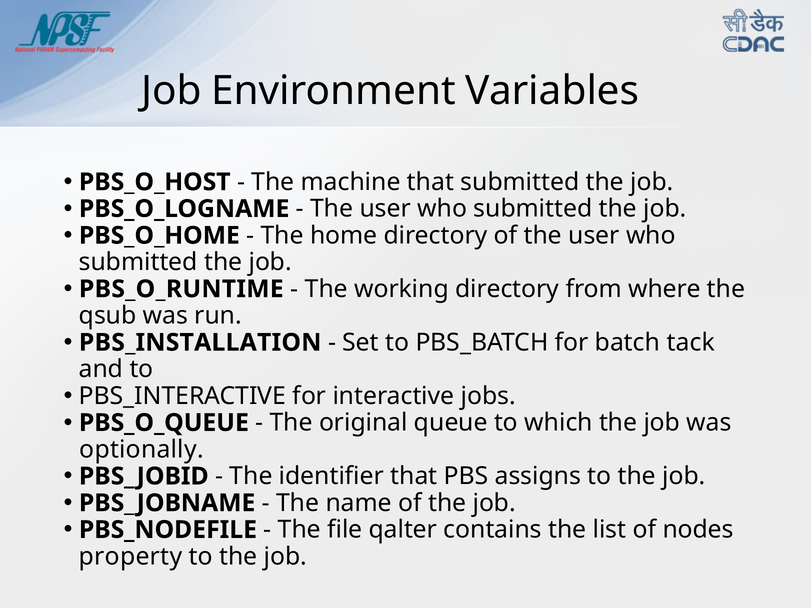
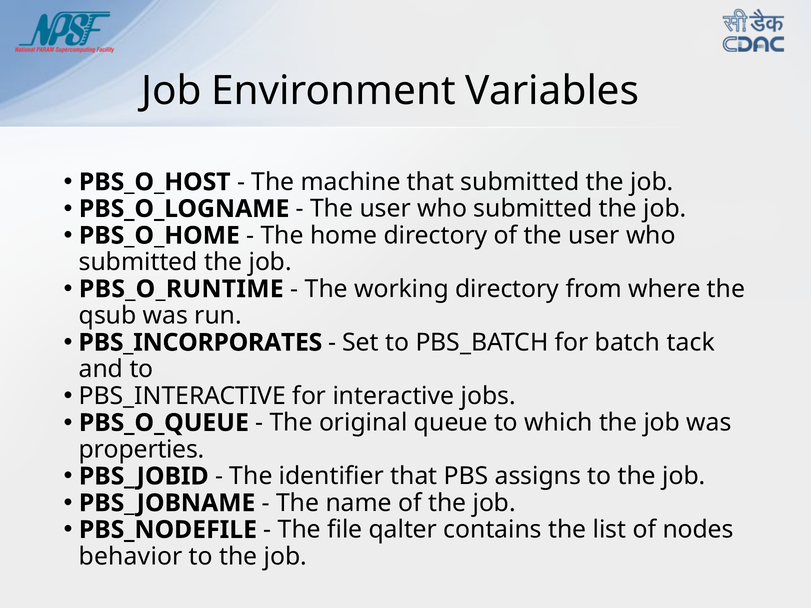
PBS_INSTALLATION: PBS_INSTALLATION -> PBS_INCORPORATES (200, 343)
optionally: optionally -> properties (142, 450)
property: property -> behavior (131, 557)
